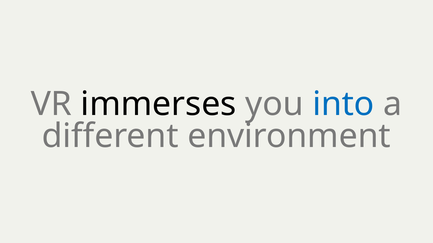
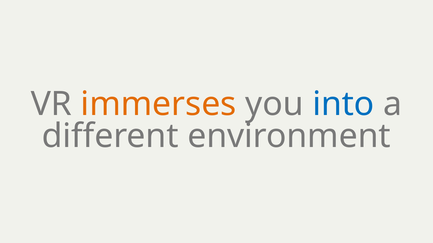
immerses colour: black -> orange (159, 104)
